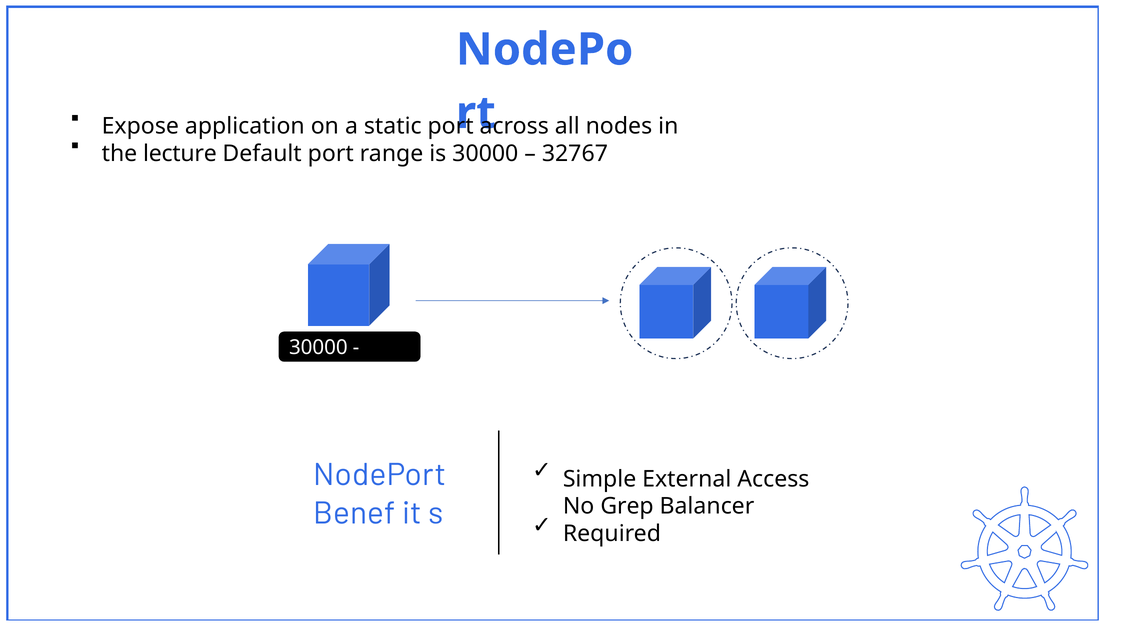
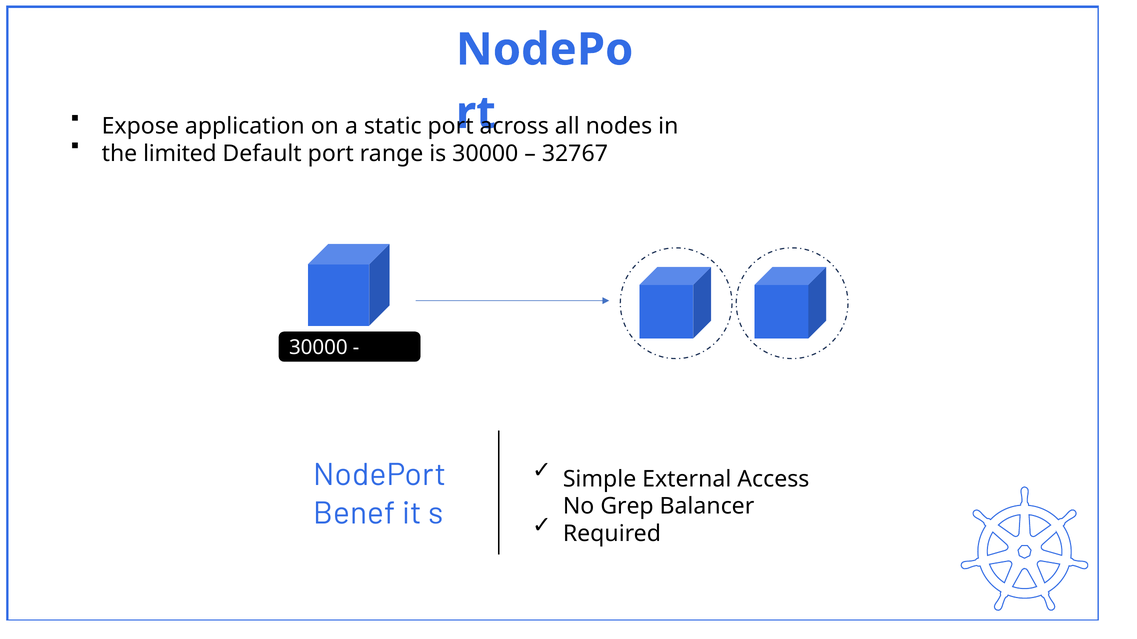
lecture: lecture -> limited (180, 154)
